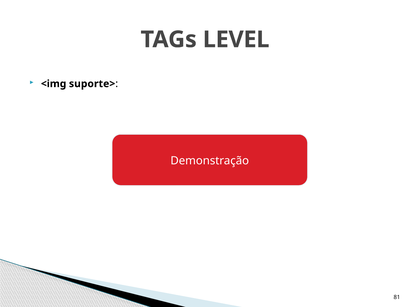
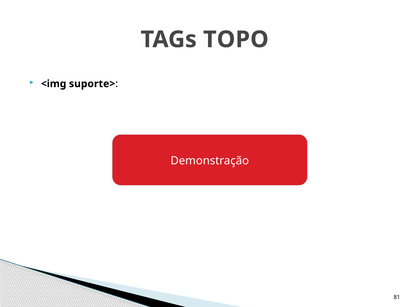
LEVEL: LEVEL -> TOPO (236, 40)
